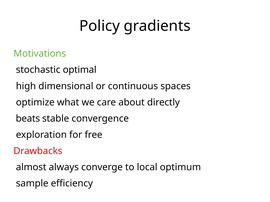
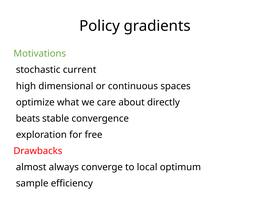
optimal: optimal -> current (80, 70)
